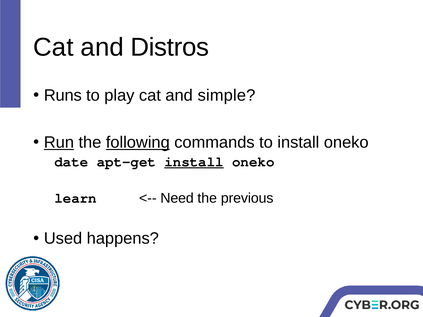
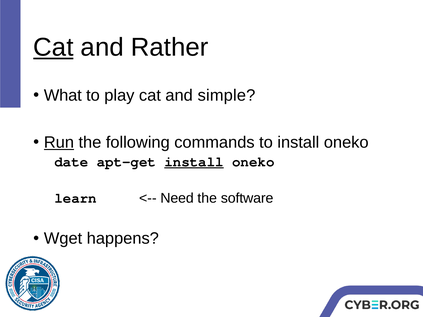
Cat underline: none -> present (53, 47)
Distros: Distros -> Rather (170, 47)
Runs: Runs -> What (63, 95)
following underline: present -> none (138, 143)
previous: previous -> software (247, 198)
Used: Used -> Wget (63, 239)
